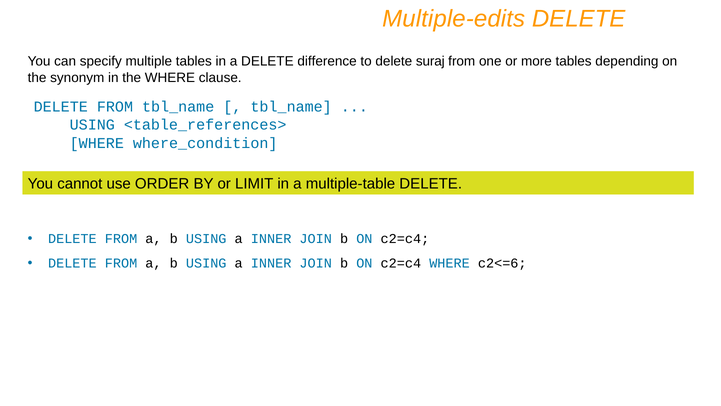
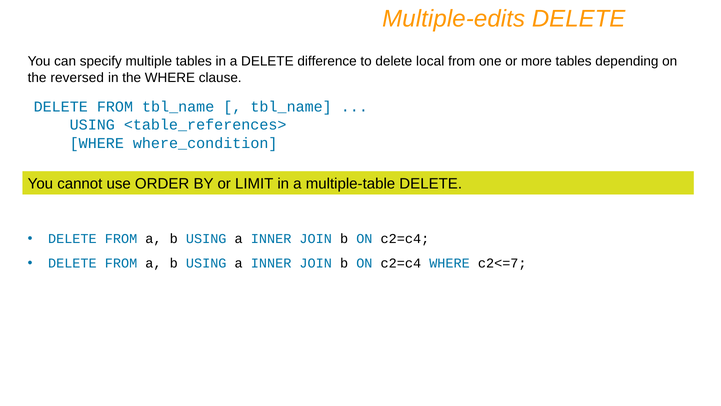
suraj: suraj -> local (430, 61)
synonym: synonym -> reversed (77, 77)
c2<=6: c2<=6 -> c2<=7 (502, 263)
